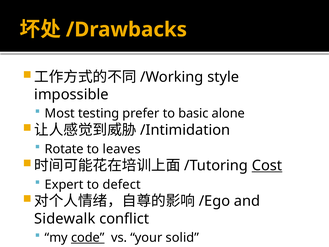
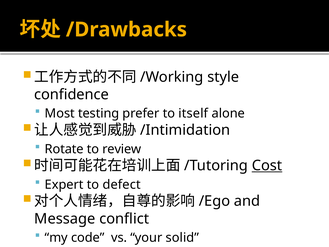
impossible: impossible -> confidence (72, 95)
basic: basic -> itself (193, 113)
leaves: leaves -> review (122, 149)
Sidewalk: Sidewalk -> Message (65, 218)
code underline: present -> none (88, 237)
